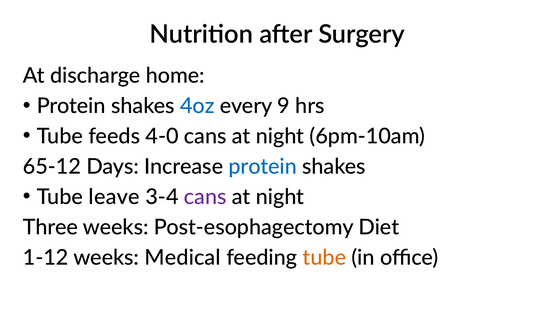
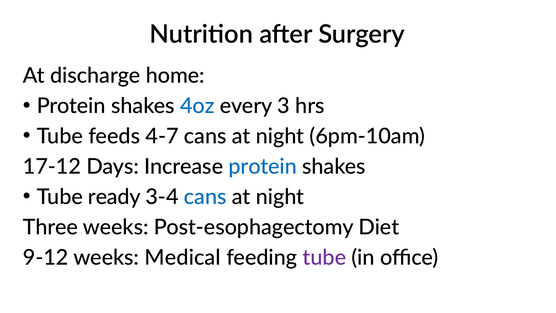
9: 9 -> 3 (284, 106)
4-0: 4-0 -> 4-7 (162, 136)
65-12: 65-12 -> 17-12 (52, 167)
leave: leave -> ready (114, 197)
cans colour: purple -> blue (205, 197)
1-12: 1-12 -> 9-12 (46, 257)
tube colour: orange -> purple (324, 257)
